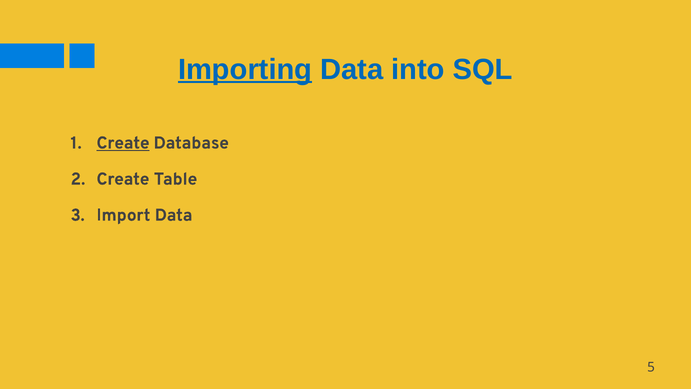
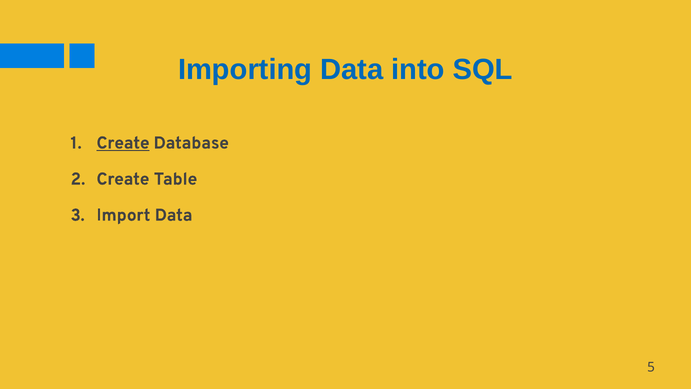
Importing underline: present -> none (245, 69)
